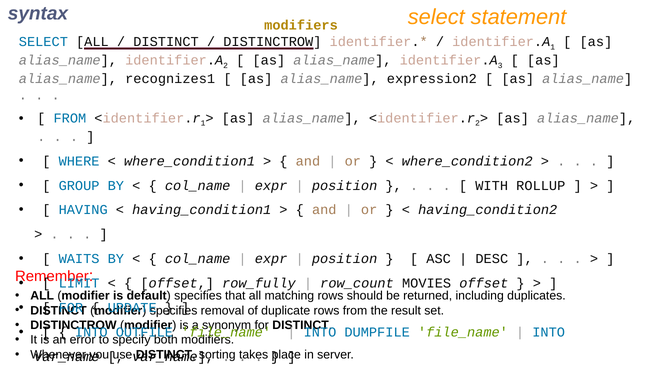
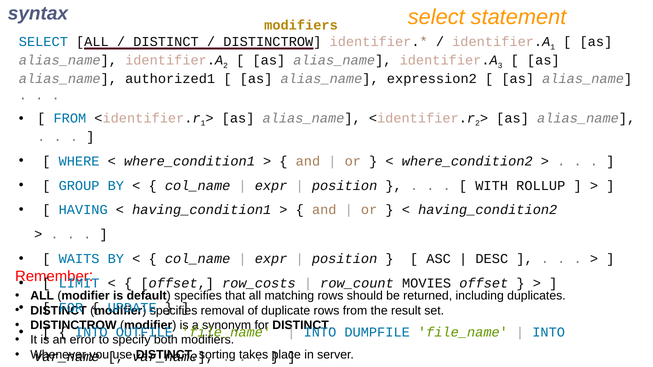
recognizes1: recognizes1 -> authorized1 (170, 79)
row_fully: row_fully -> row_costs (259, 284)
